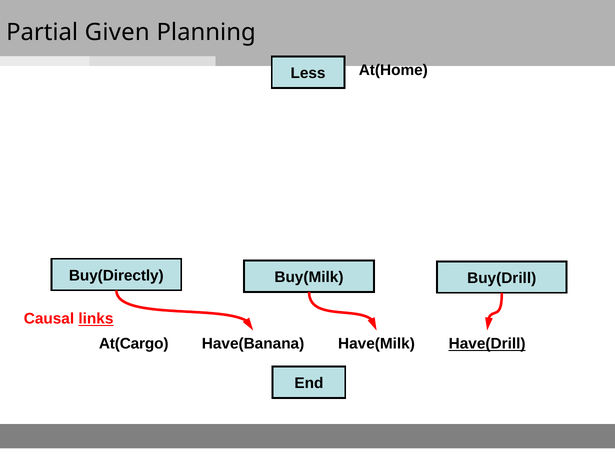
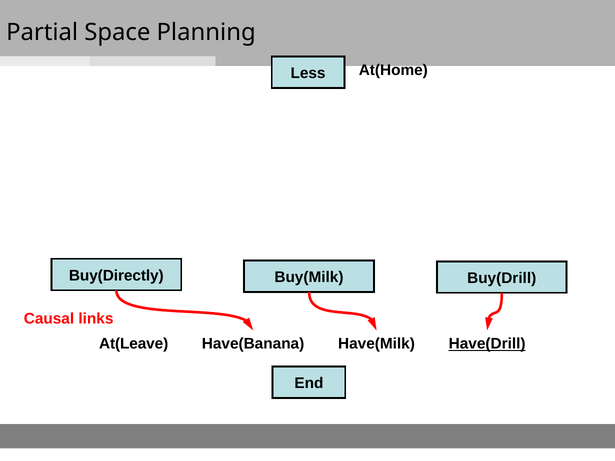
Given: Given -> Space (117, 32)
links underline: present -> none (96, 319)
At(Cargo: At(Cargo -> At(Leave (134, 344)
